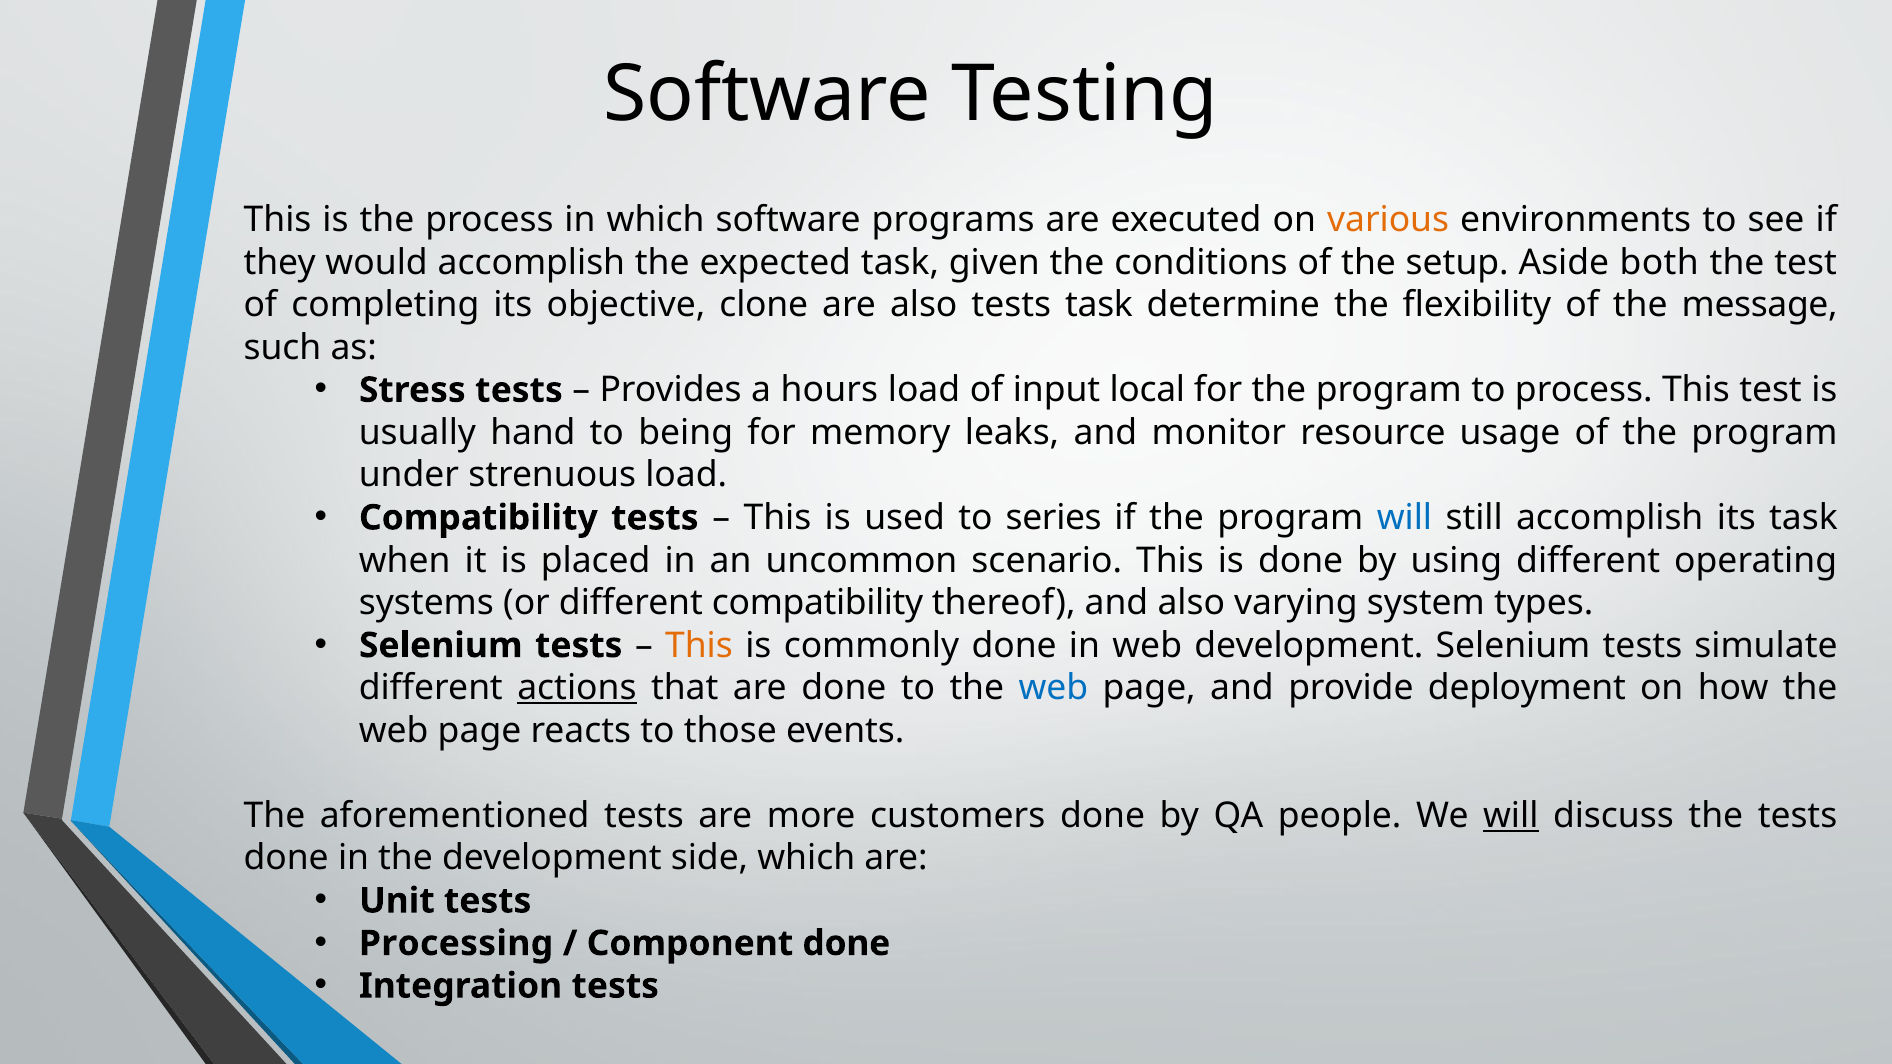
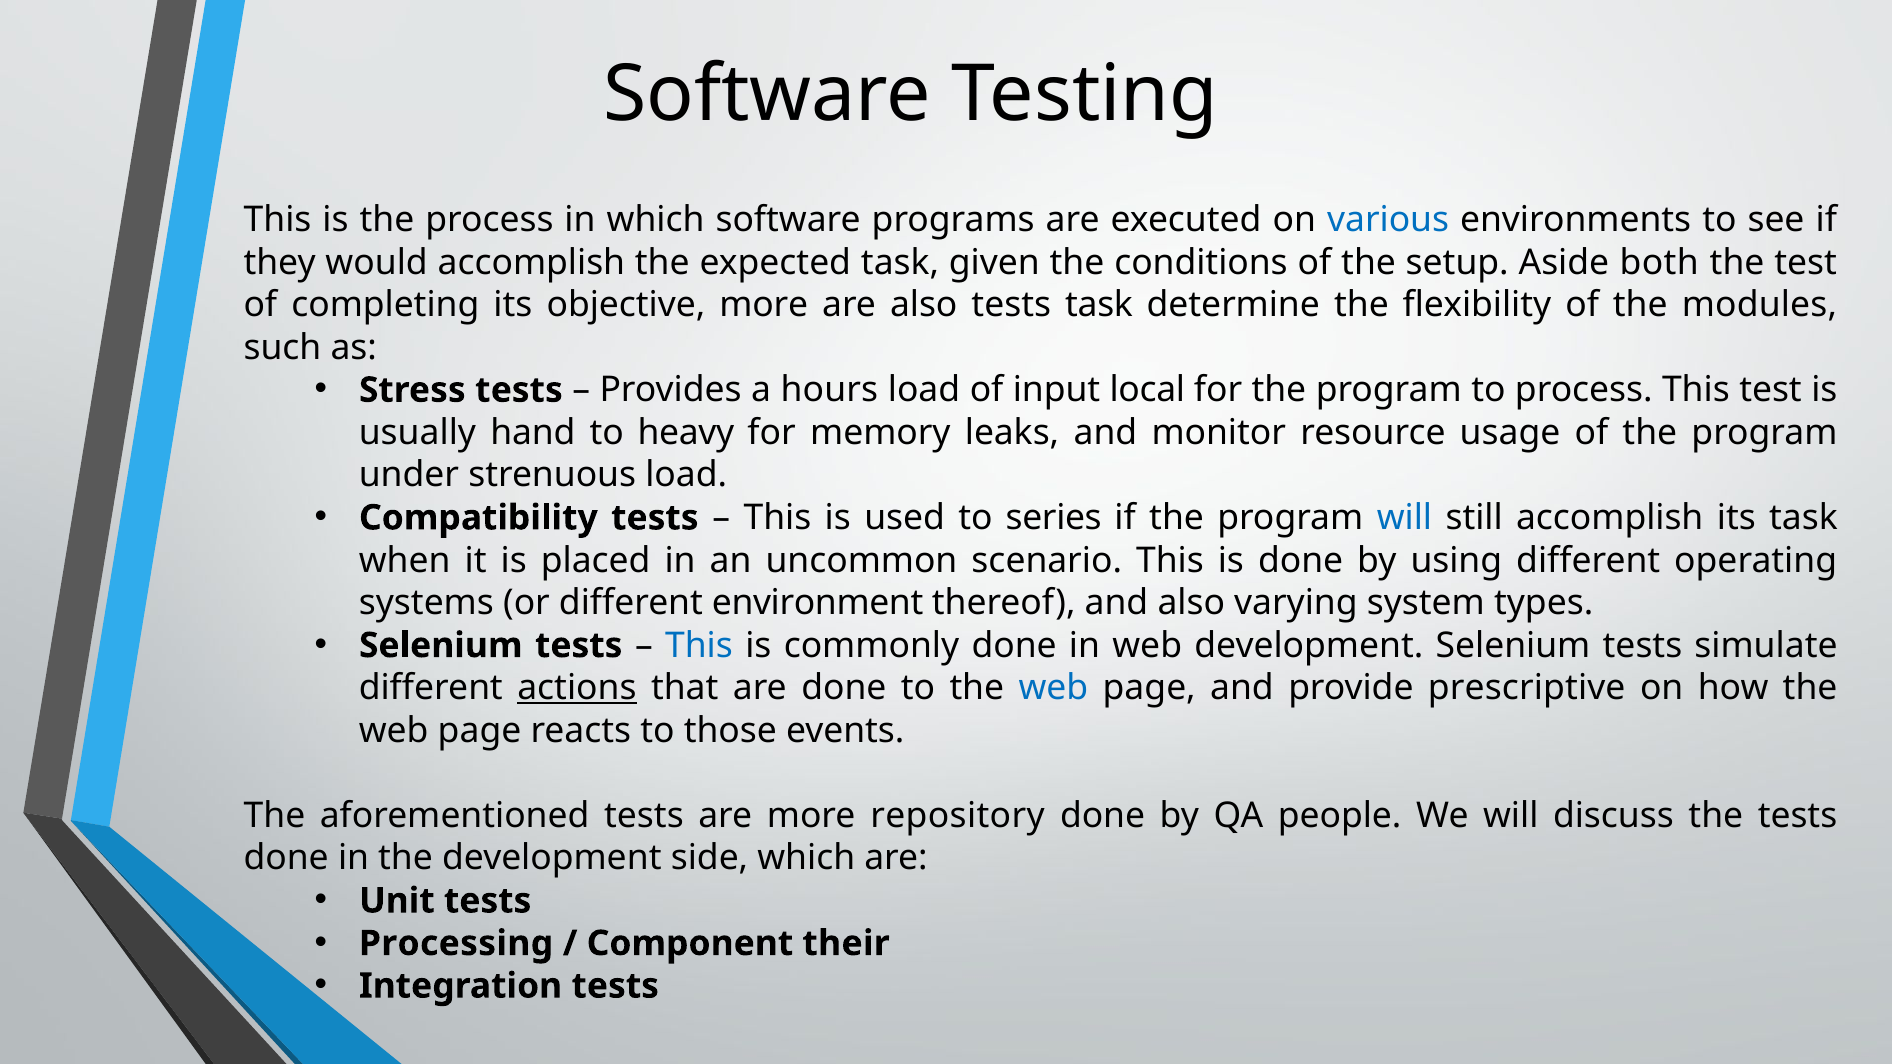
various colour: orange -> blue (1388, 220)
objective clone: clone -> more (764, 305)
message: message -> modules (1759, 305)
being: being -> heavy (686, 433)
different compatibility: compatibility -> environment (818, 603)
This colour: orange -> blue (699, 646)
deployment: deployment -> prescriptive (1527, 688)
customers: customers -> repository (958, 816)
will underline: present -> none (1511, 816)
Component done: done -> their (846, 944)
